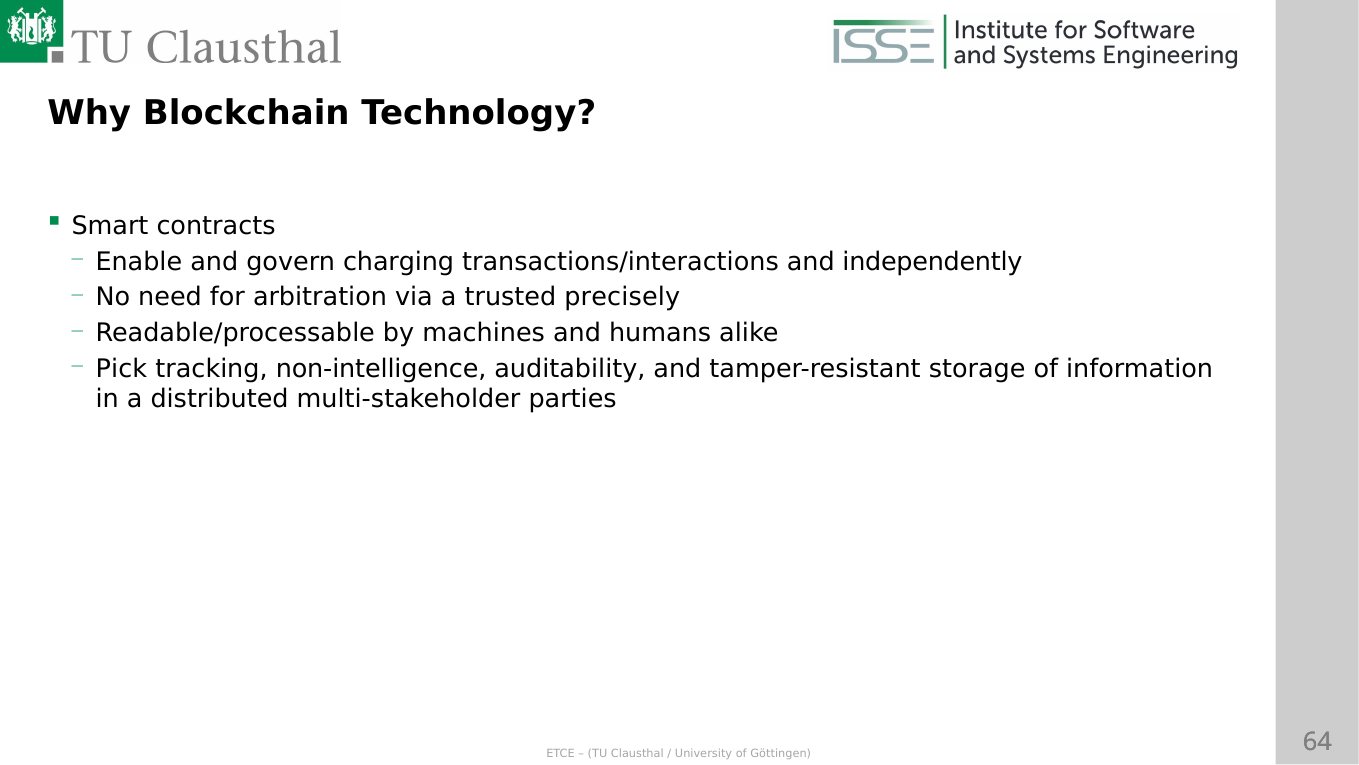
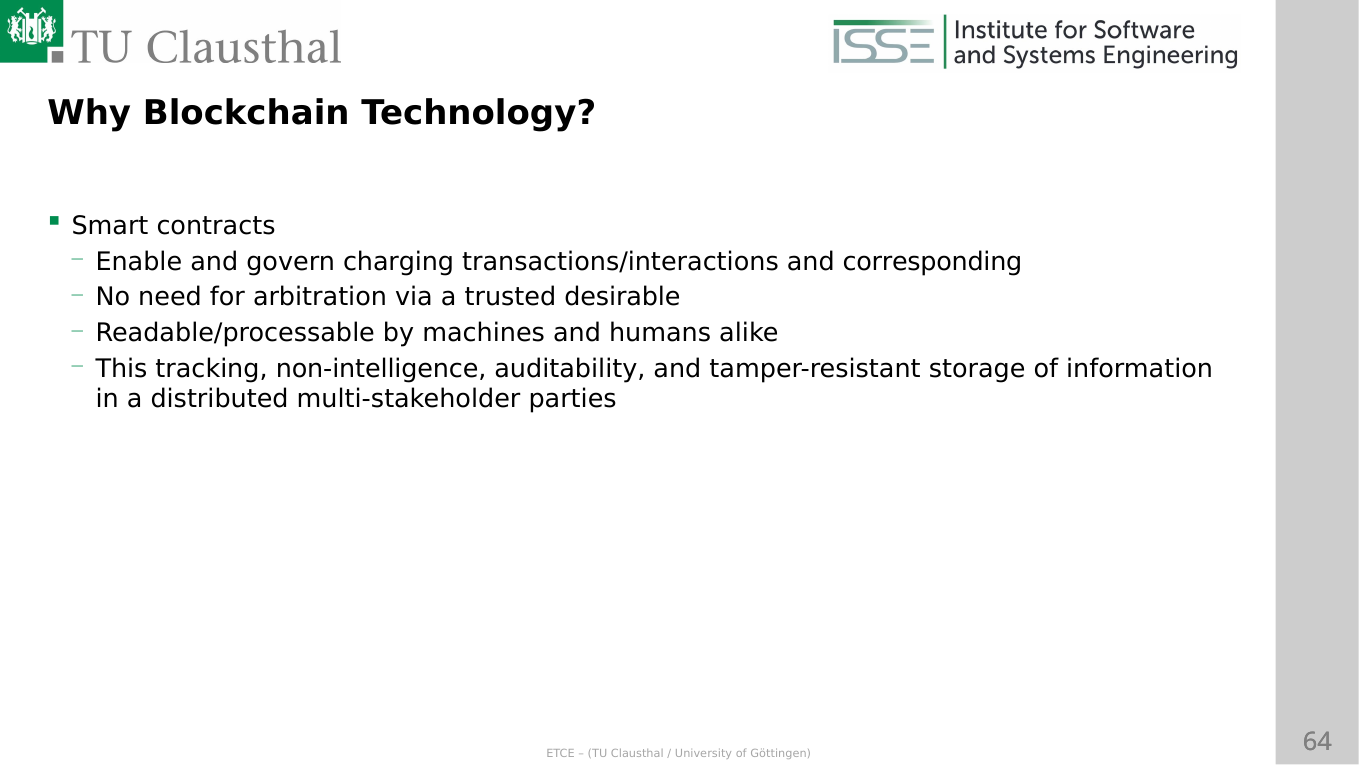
independently: independently -> corresponding (932, 262)
precisely: precisely -> desirable (622, 297)
Pick: Pick -> This (121, 369)
